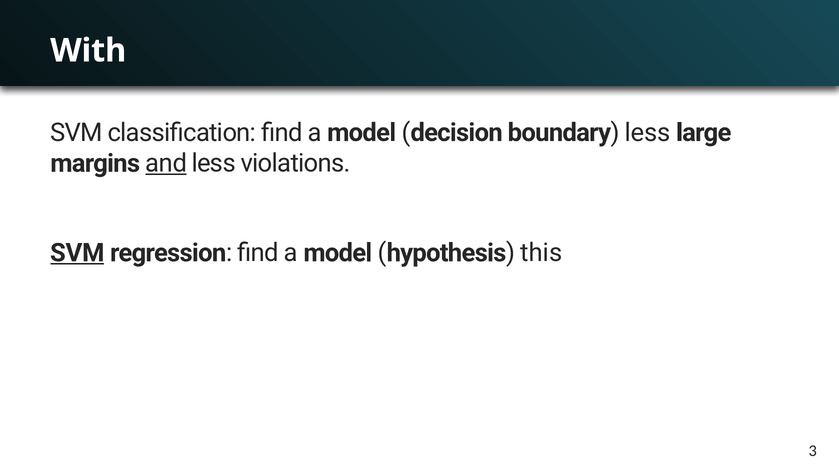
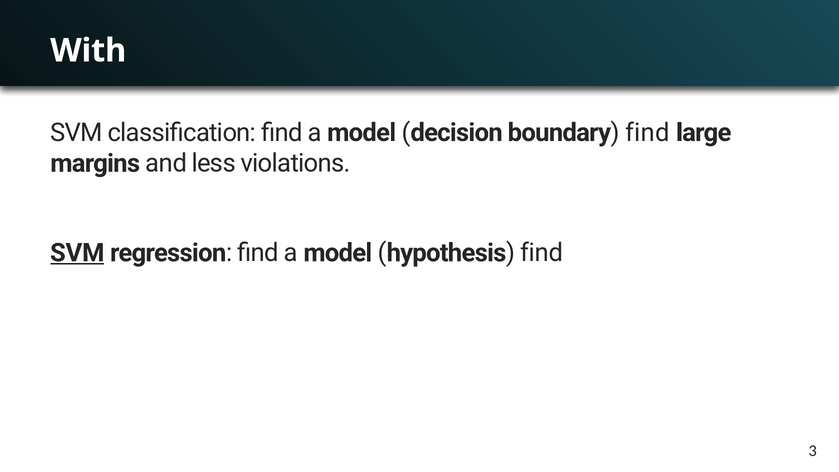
boundary less: less -> find (647, 133)
and underline: present -> none (166, 163)
hypothesis this: this -> find (542, 253)
